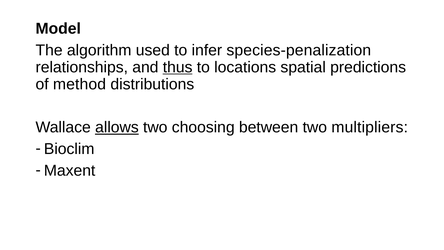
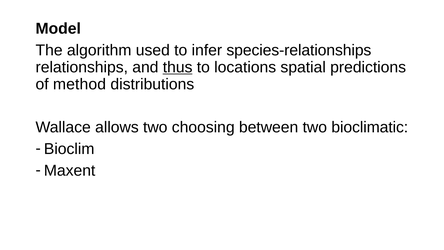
species-penalization: species-penalization -> species-relationships (299, 50)
allows underline: present -> none (117, 127)
multipliers: multipliers -> bioclimatic (370, 127)
